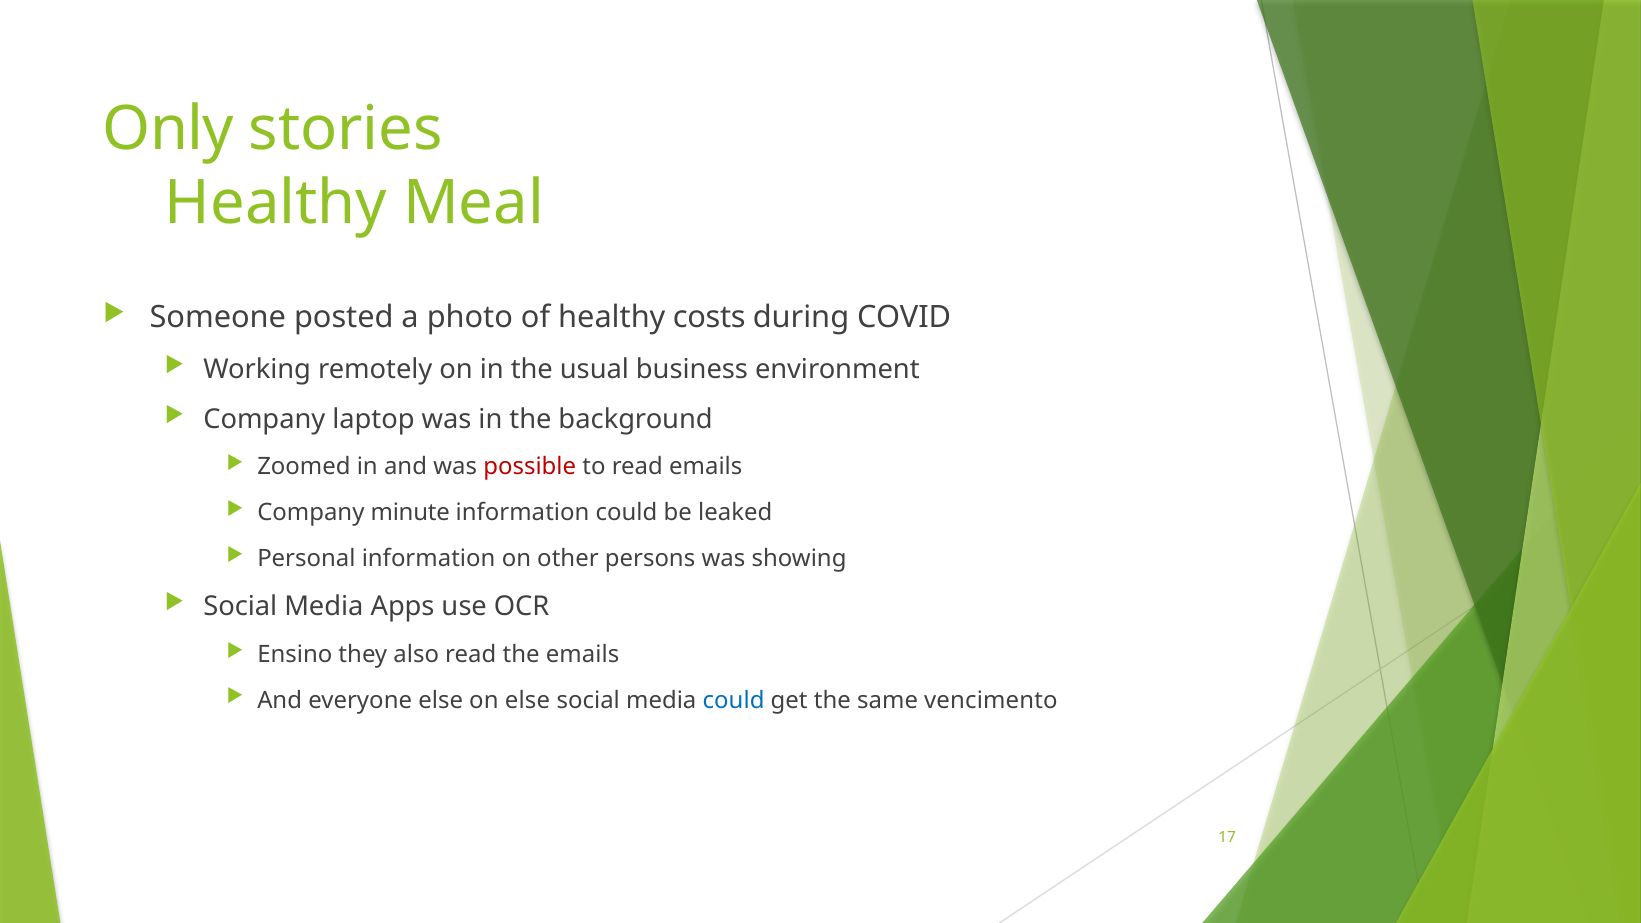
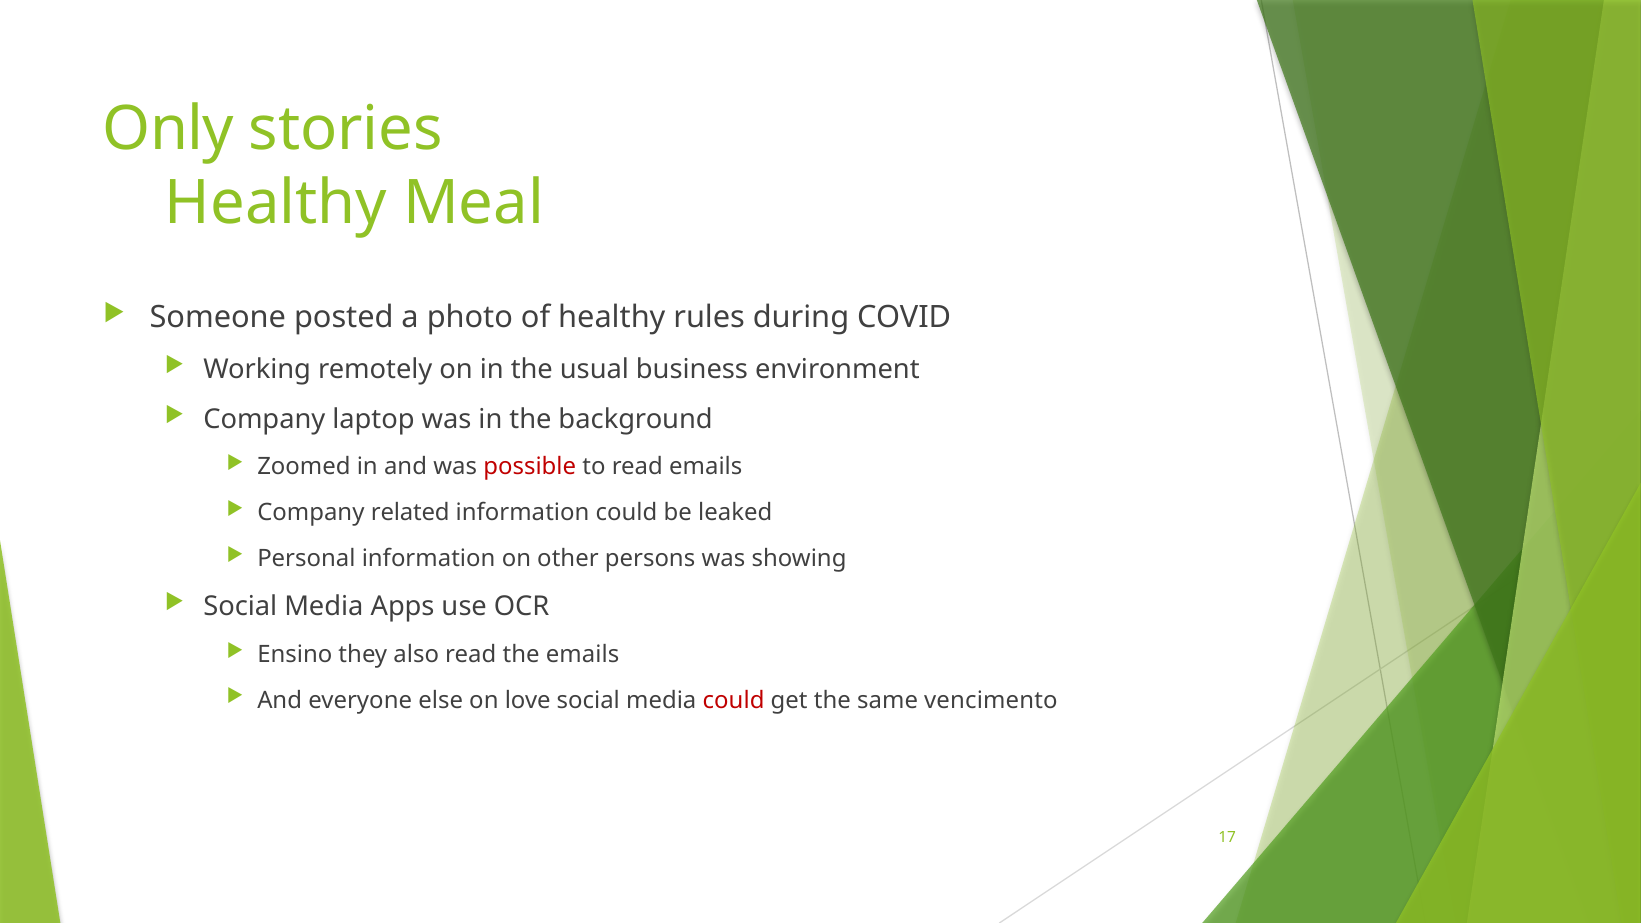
costs: costs -> rules (709, 318)
minute: minute -> related (410, 513)
on else: else -> love (528, 700)
could colour: blue -> red (734, 700)
